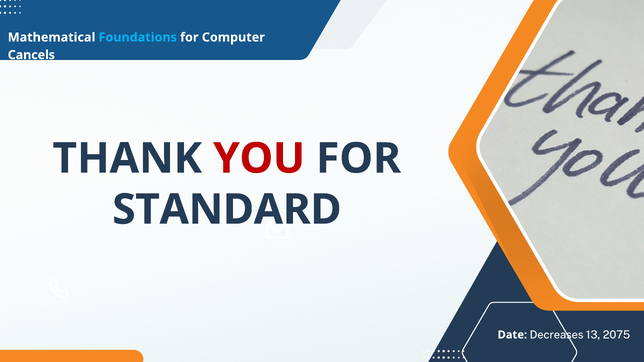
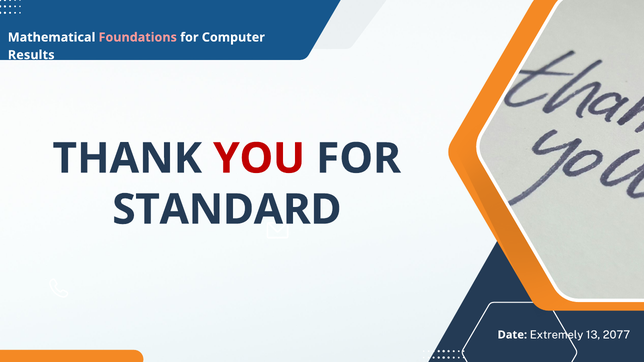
Foundations colour: light blue -> pink (138, 37)
Cancels: Cancels -> Results (31, 55)
Decreases: Decreases -> Extremely (557, 335)
2075: 2075 -> 2077 (616, 335)
